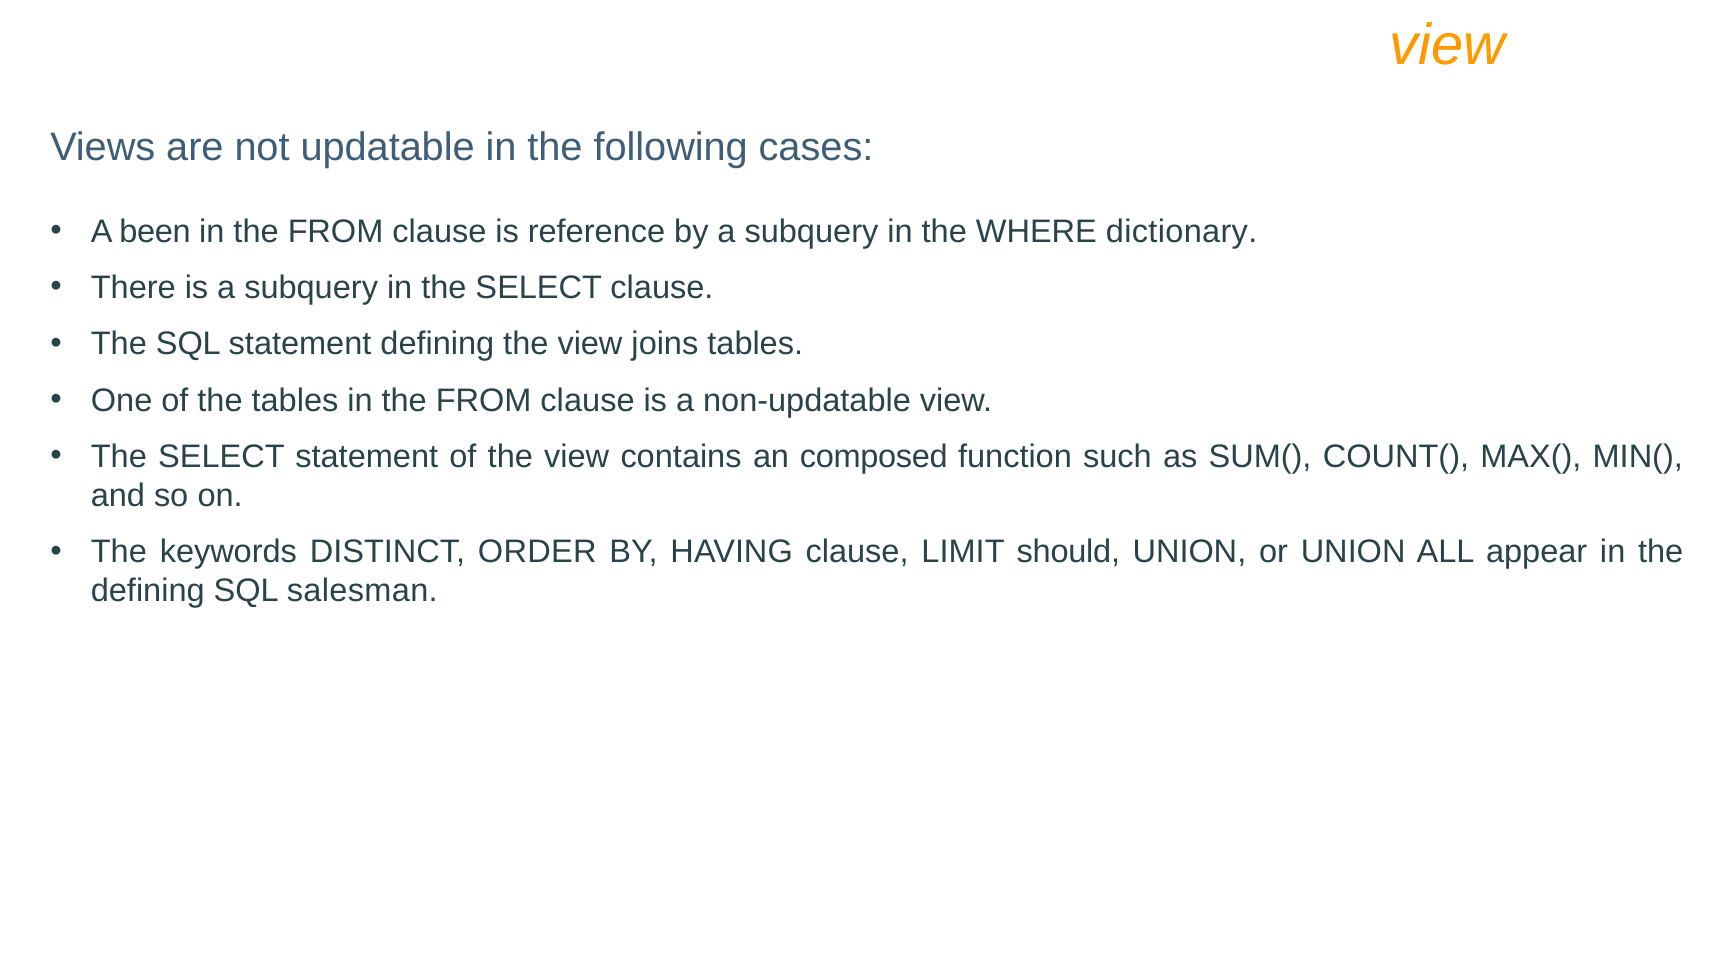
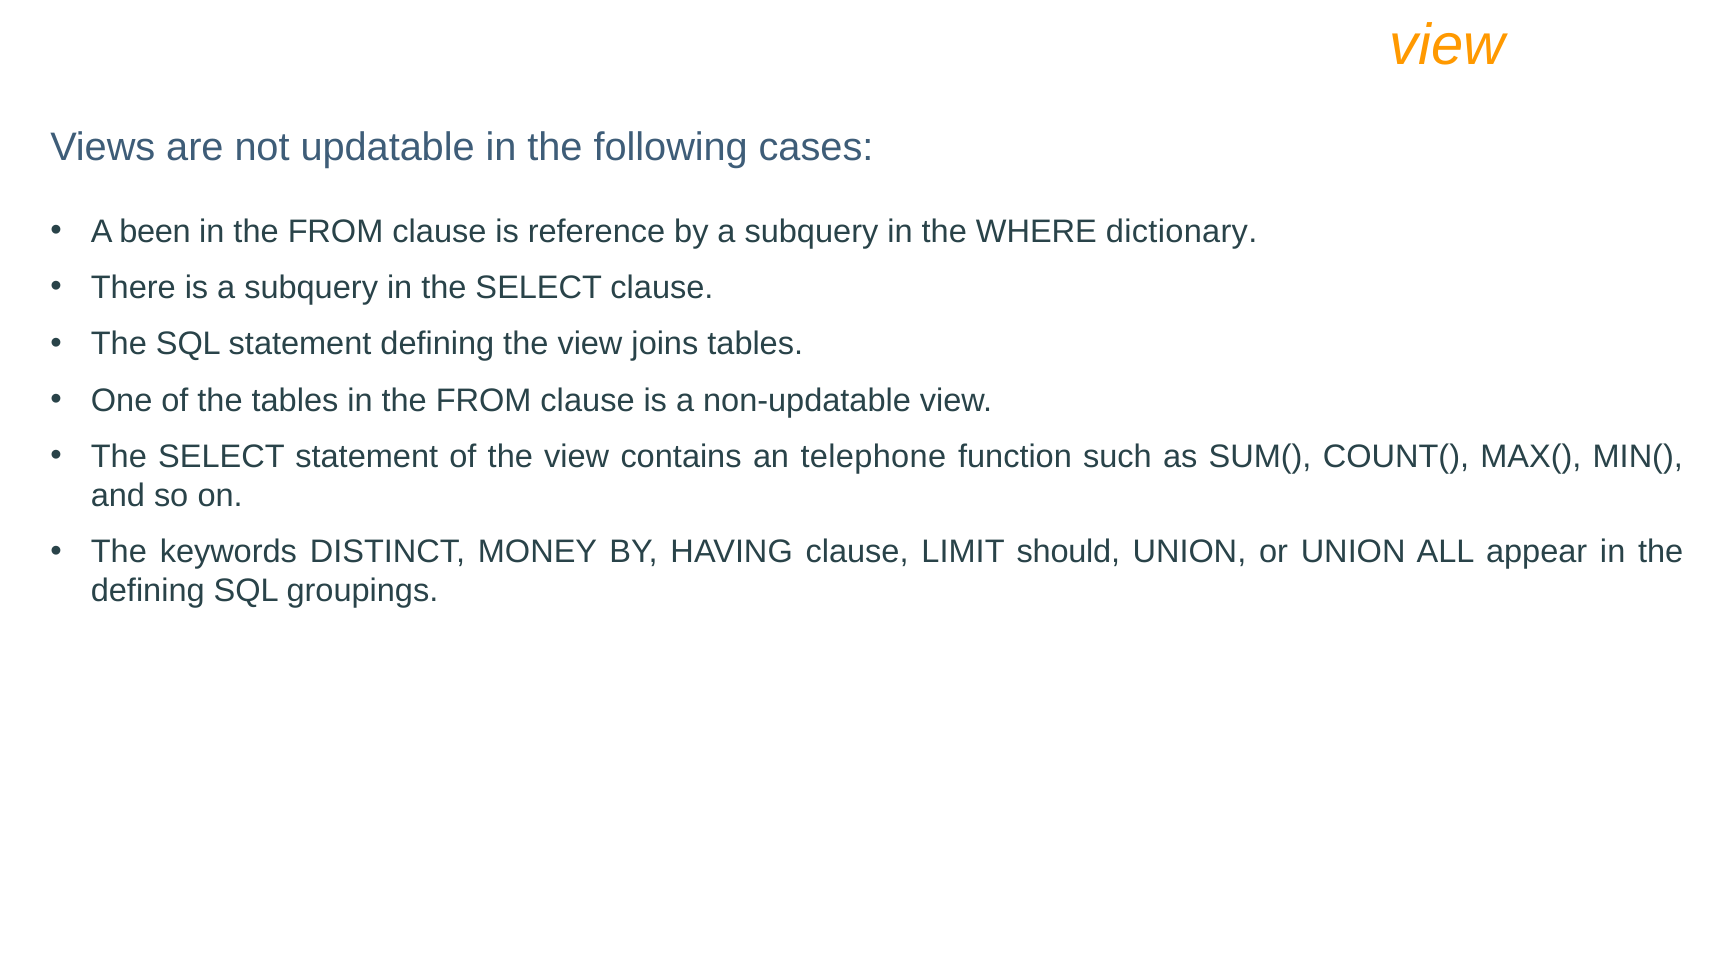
composed: composed -> telephone (873, 457)
ORDER: ORDER -> MONEY (537, 552)
salesman: salesman -> groupings (362, 591)
